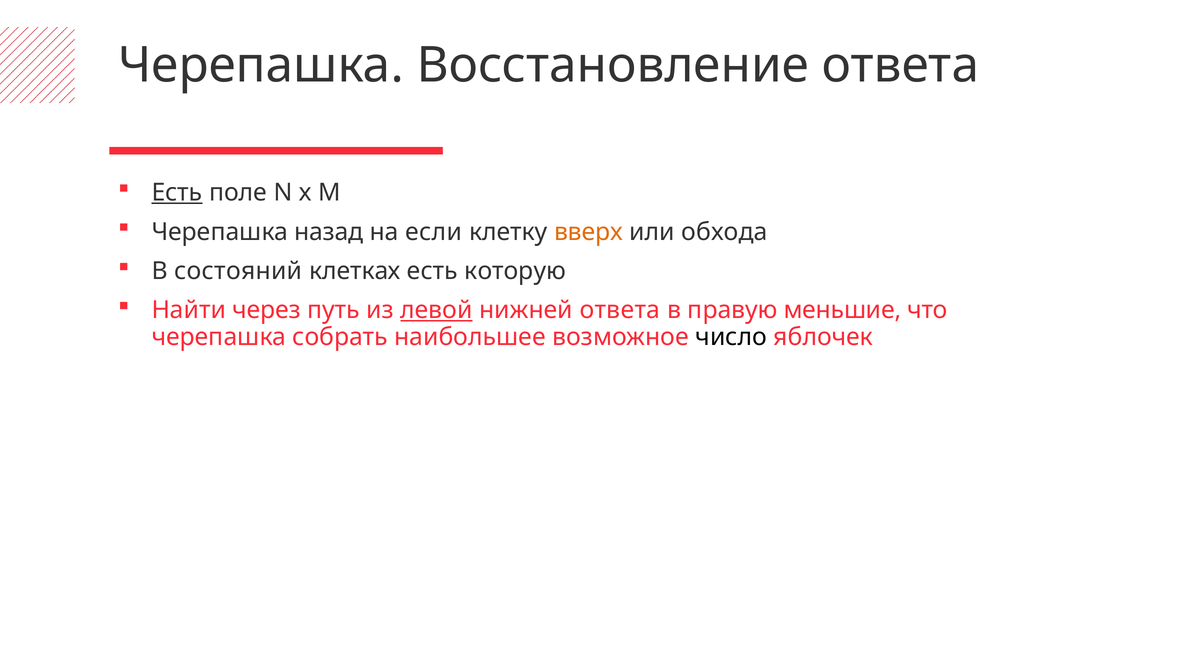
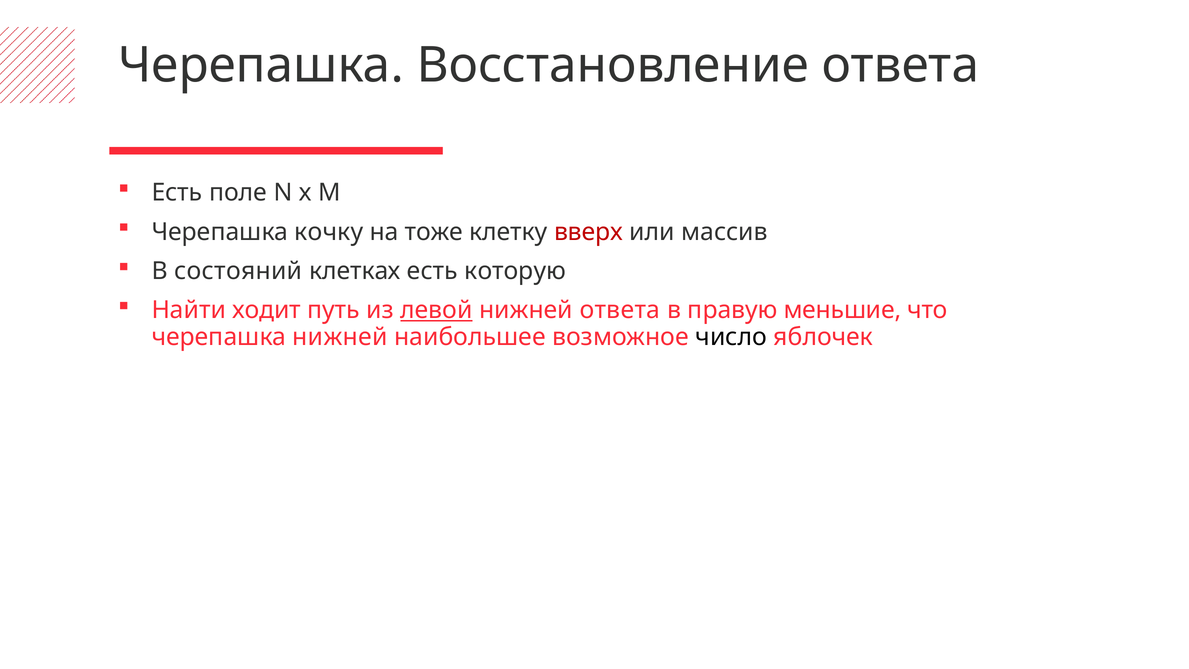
Есть underline: present -> none (177, 193)
назад: назад -> кочку (329, 232)
если: если -> тоже (434, 232)
вверх colour: orange -> red (589, 232)
обхода: обхода -> массив (725, 232)
через: через -> ходит (267, 310)
черепашка собрать: собрать -> нижней (340, 337)
